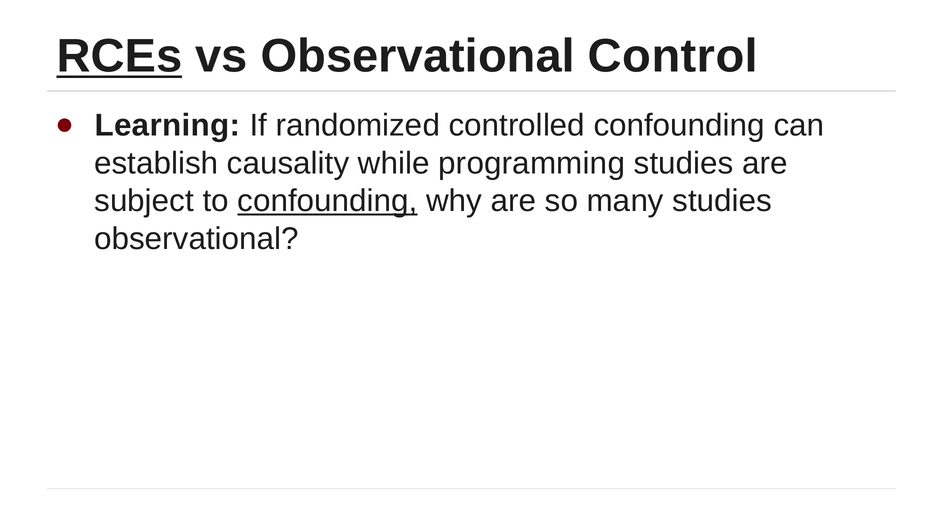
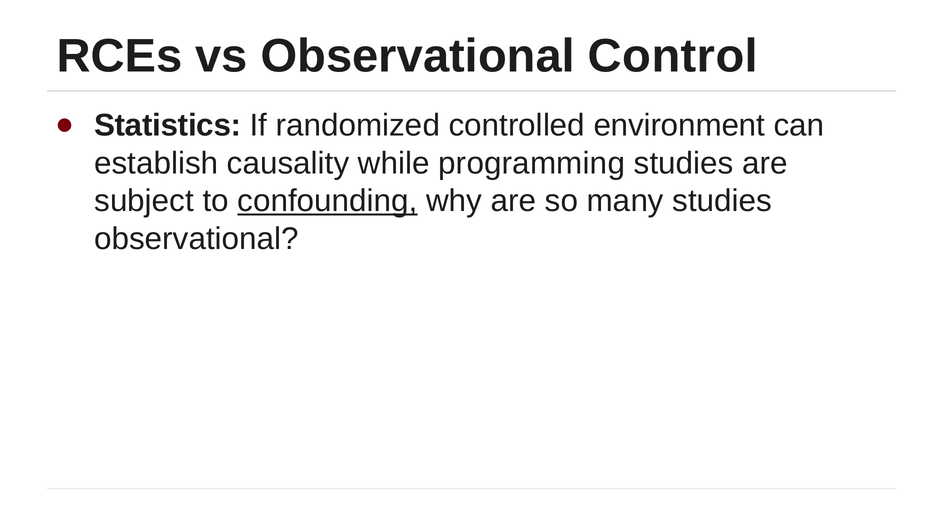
RCEs underline: present -> none (119, 57)
Learning: Learning -> Statistics (168, 126)
controlled confounding: confounding -> environment (679, 126)
